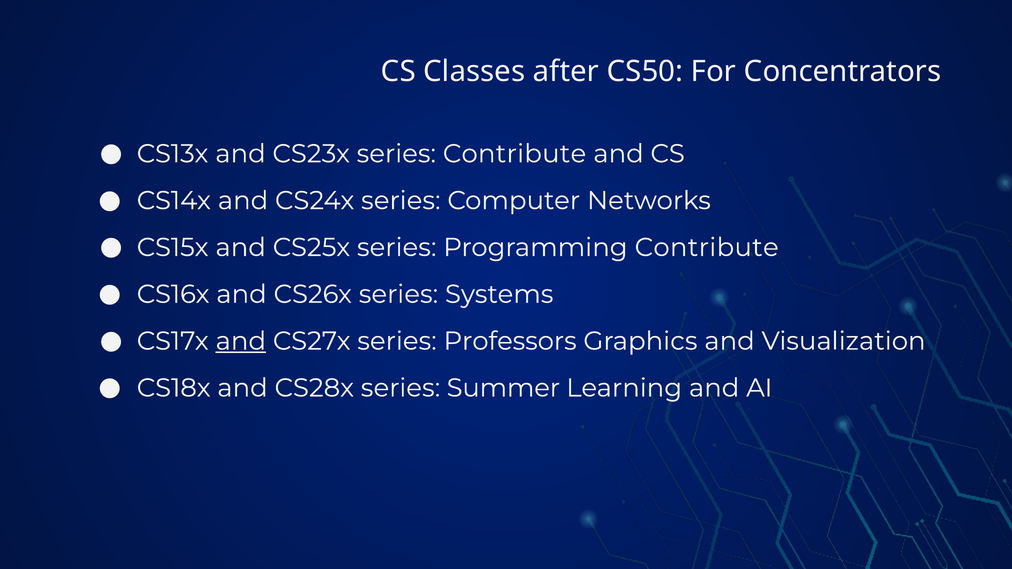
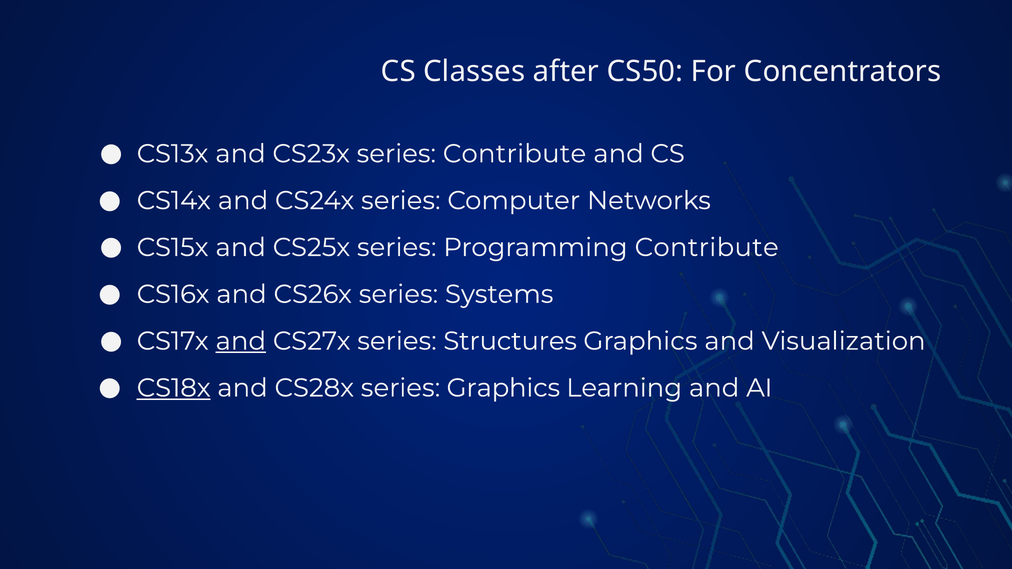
Professors: Professors -> Structures (510, 341)
CS18x underline: none -> present (174, 388)
series Summer: Summer -> Graphics (503, 388)
